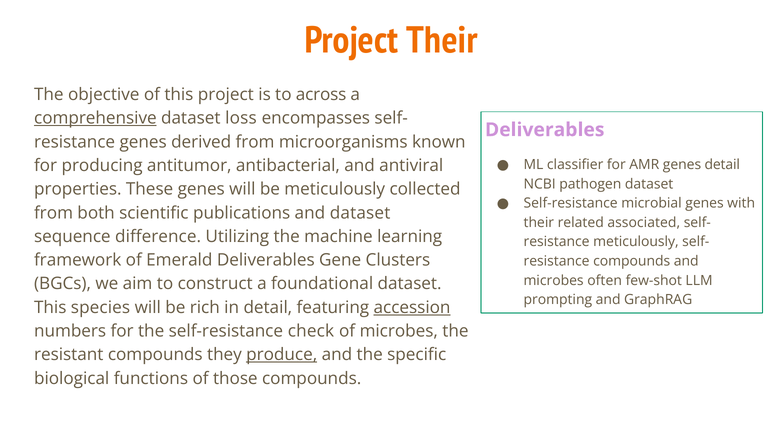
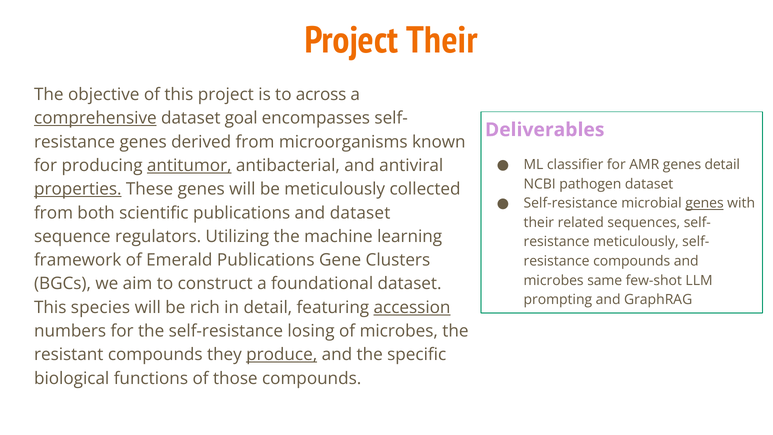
loss: loss -> goal (241, 118)
antitumor underline: none -> present (189, 165)
properties underline: none -> present (78, 189)
genes underline: none -> present (705, 203)
associated: associated -> sequences (644, 223)
difference: difference -> regulators (158, 236)
Emerald Deliverables: Deliverables -> Publications (266, 260)
often: often -> same (605, 280)
check: check -> losing (311, 331)
